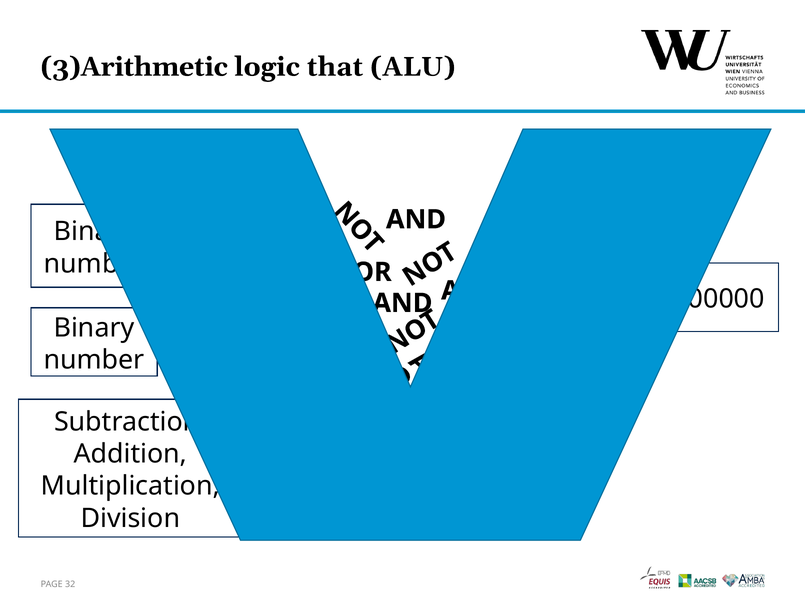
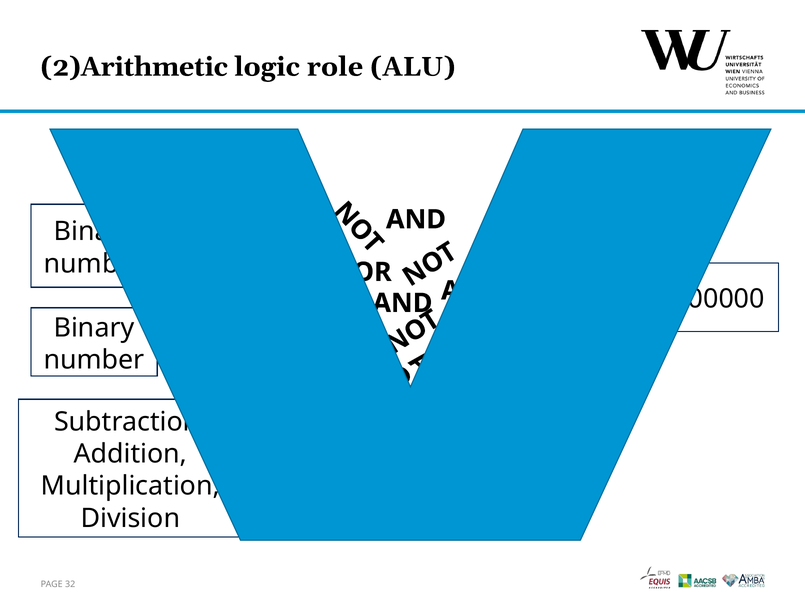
3)Arithmetic: 3)Arithmetic -> 2)Arithmetic (134, 67)
that: that -> role (335, 67)
